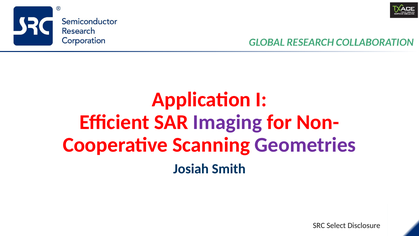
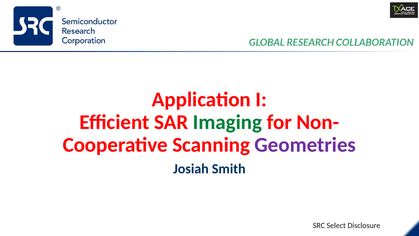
Imaging colour: purple -> green (228, 122)
